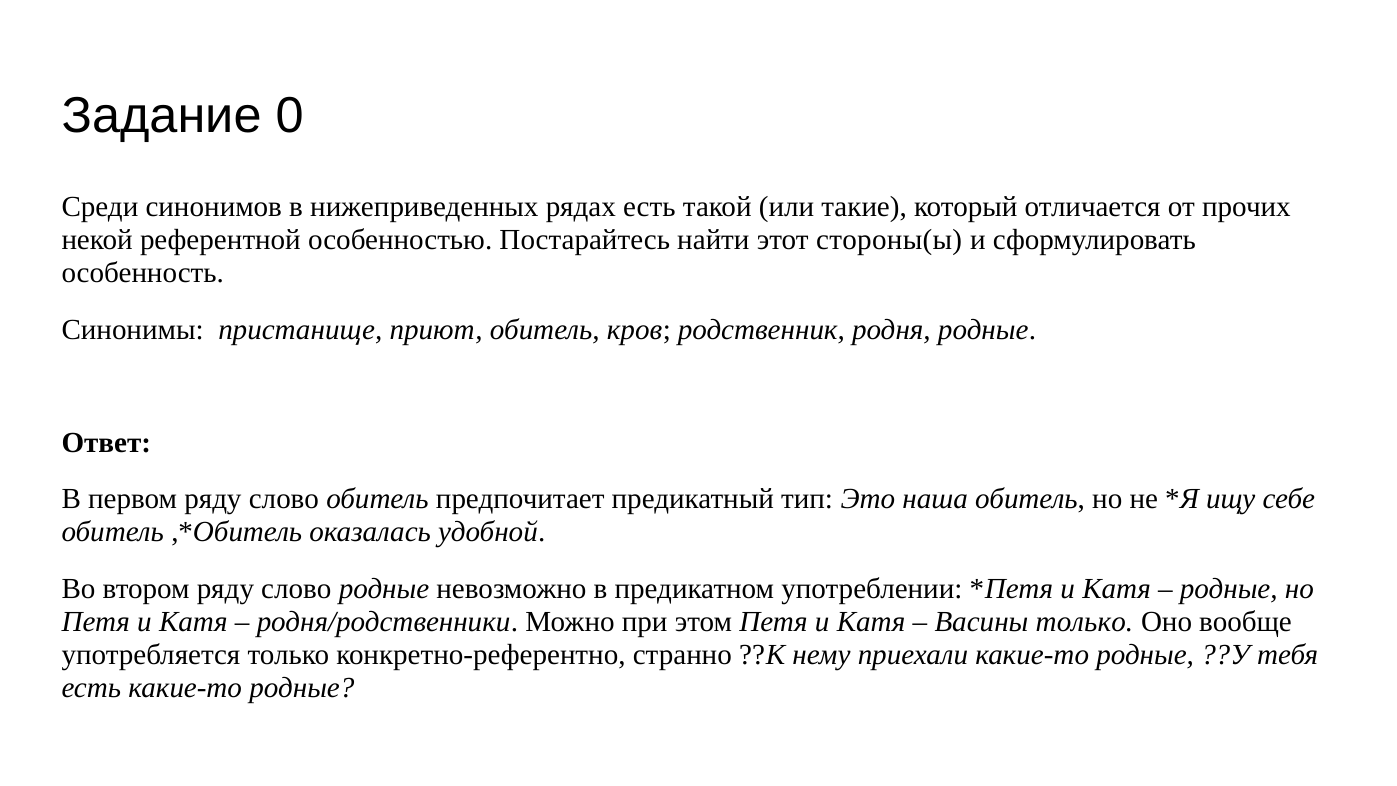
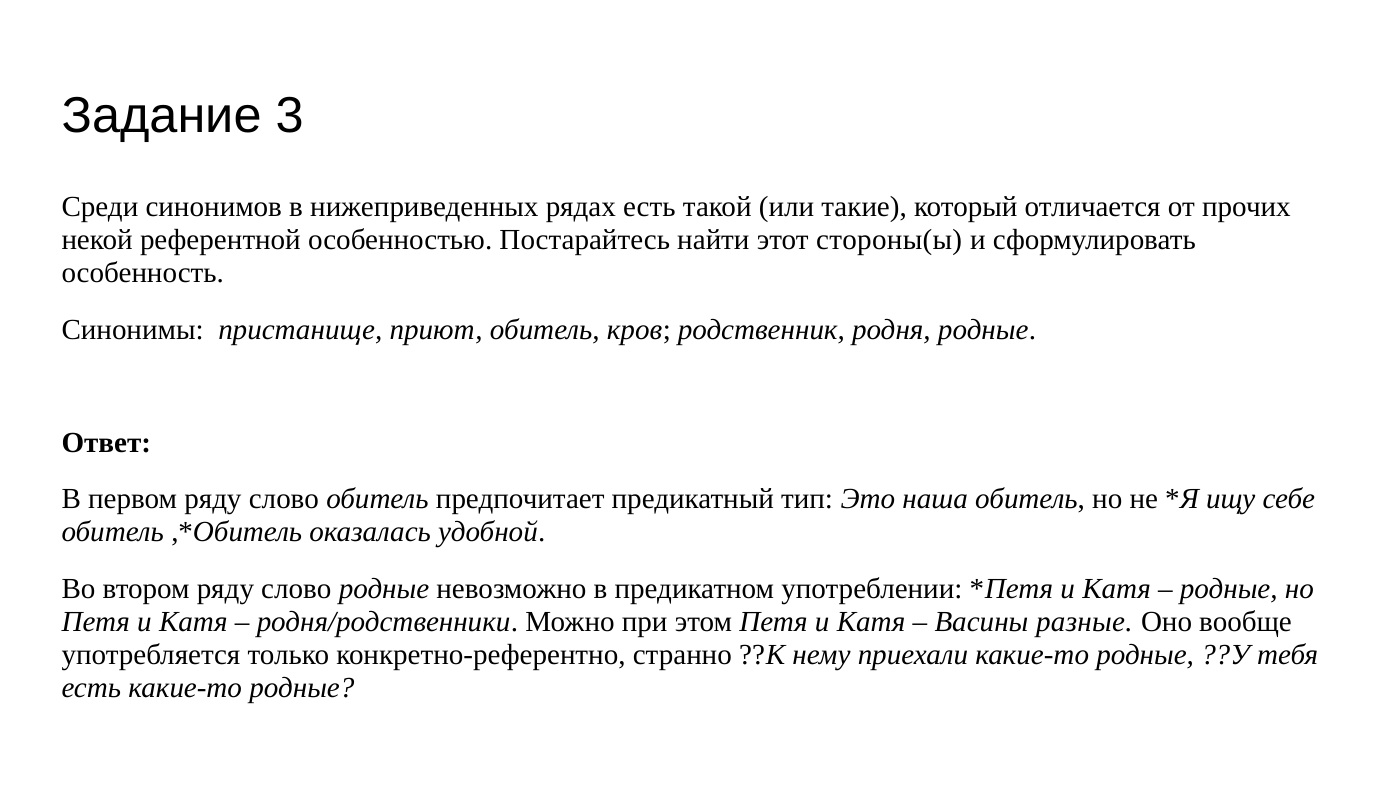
0: 0 -> 3 (290, 116)
Васины только: только -> разные (1084, 622)
